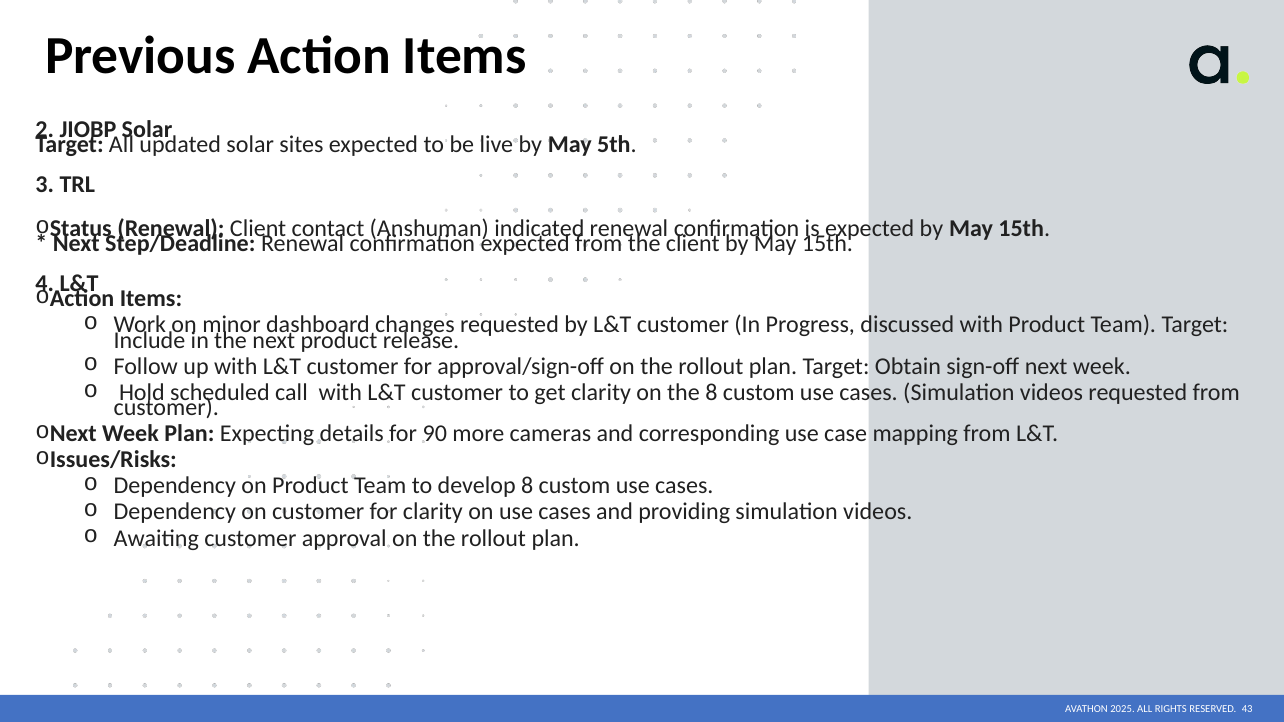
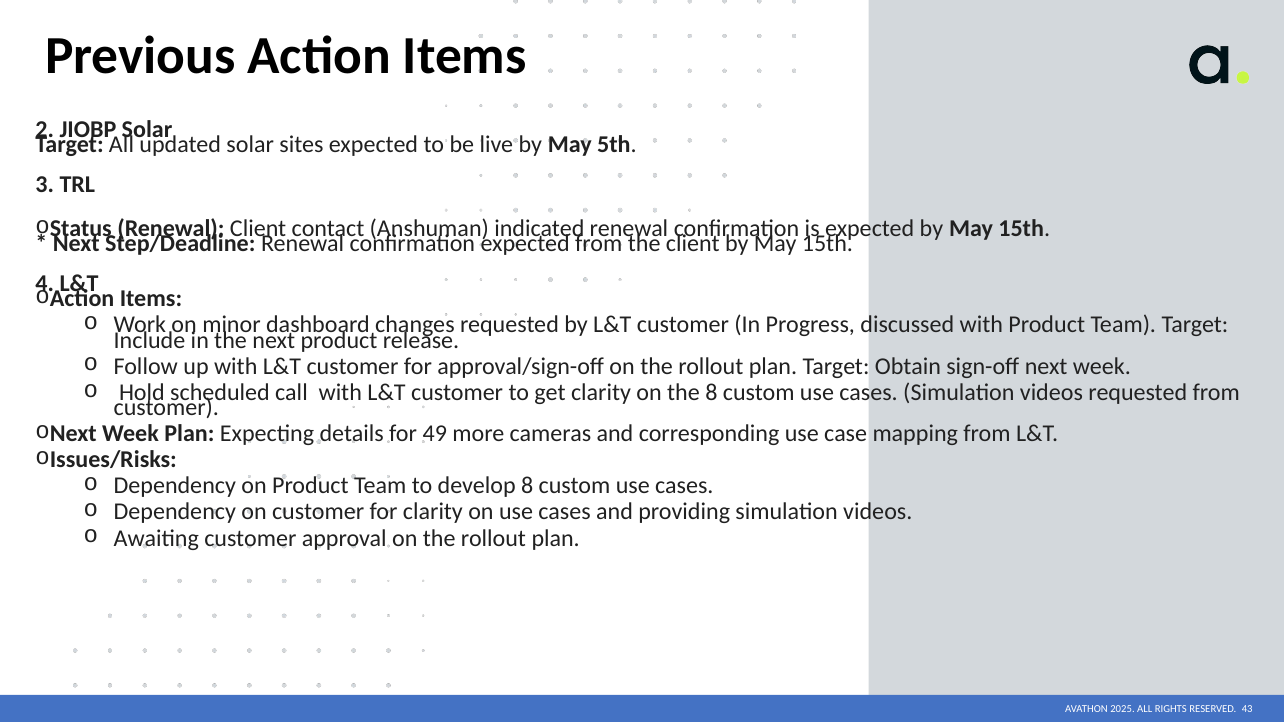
90: 90 -> 49 (435, 434)
